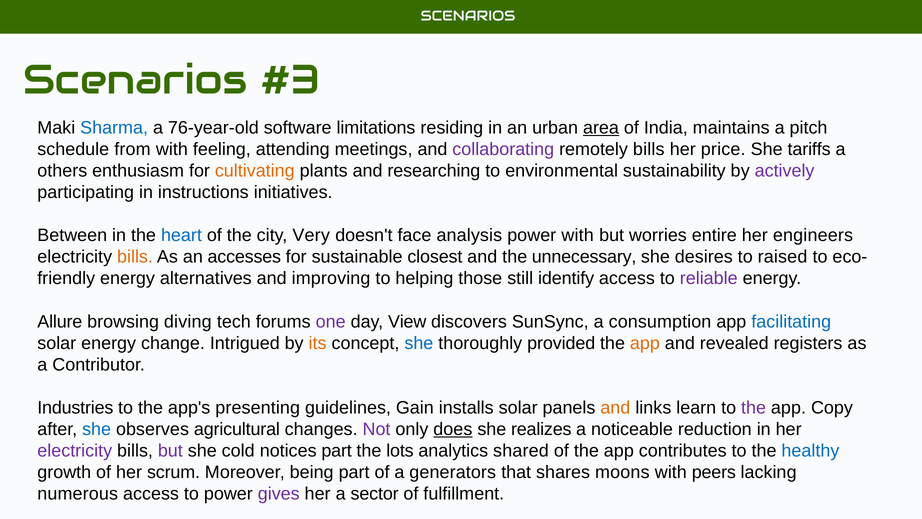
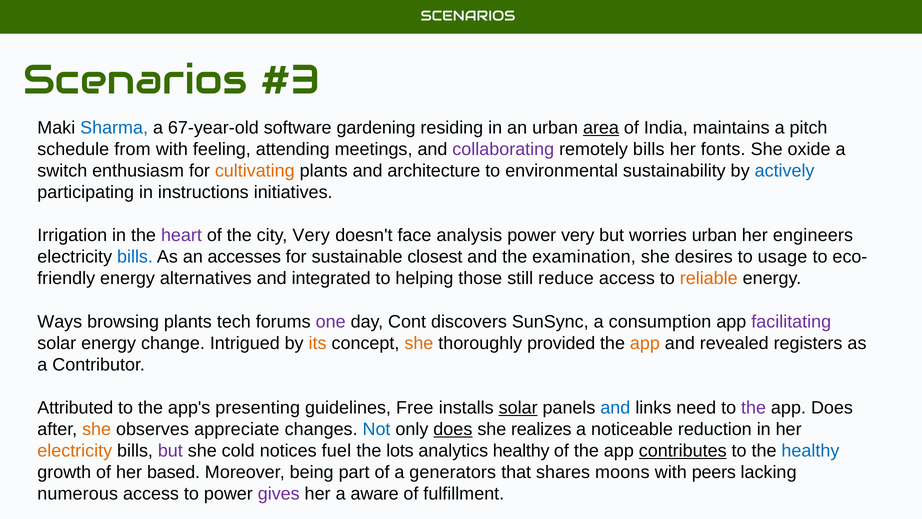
76-year-old: 76-year-old -> 67-year-old (213, 128)
limitations: limitations -> gardening (376, 128)
price: price -> fonts (723, 149)
tariffs: tariffs -> oxide (809, 149)
others: others -> switch (62, 171)
researching: researching -> architecture (434, 171)
actively colour: purple -> blue (785, 171)
Between: Between -> Irrigation (72, 235)
heart colour: blue -> purple (181, 235)
power with: with -> very (578, 235)
worries entire: entire -> urban (714, 235)
bills colour: orange -> blue (135, 257)
unnecessary: unnecessary -> examination (584, 257)
raised: raised -> usage (783, 257)
improving: improving -> integrated (331, 278)
identify: identify -> reduce (566, 278)
reliable colour: purple -> orange (709, 278)
Allure: Allure -> Ways (60, 321)
browsing diving: diving -> plants (188, 321)
View: View -> Cont (407, 321)
facilitating colour: blue -> purple (791, 321)
she colour: blue -> orange (419, 343)
Industries: Industries -> Attributed (75, 408)
Gain: Gain -> Free (415, 408)
solar underline: none -> present (518, 408)
and colour: orange -> blue (615, 408)
learn: learn -> need (696, 408)
app Copy: Copy -> Does (832, 408)
she colour: blue -> orange (97, 429)
agricultural: agricultural -> appreciate (237, 429)
Not colour: purple -> blue (377, 429)
electricity colour: purple -> orange (75, 451)
notices part: part -> fuel (336, 451)
analytics shared: shared -> healthy (521, 451)
contributes underline: none -> present (683, 451)
scrum: scrum -> based (174, 472)
sector: sector -> aware (375, 494)
